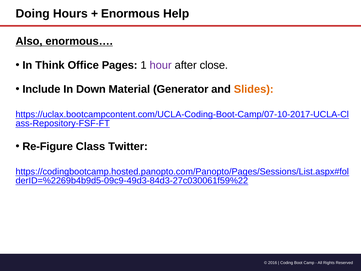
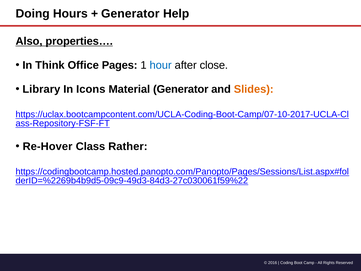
Enormous: Enormous -> Generator (130, 14)
enormous…: enormous… -> properties… (79, 41)
hour colour: purple -> blue (161, 65)
Include: Include -> Library (41, 89)
Down: Down -> Icons (91, 89)
Re-Figure: Re-Figure -> Re-Hover (48, 146)
Twitter: Twitter -> Rather (128, 146)
